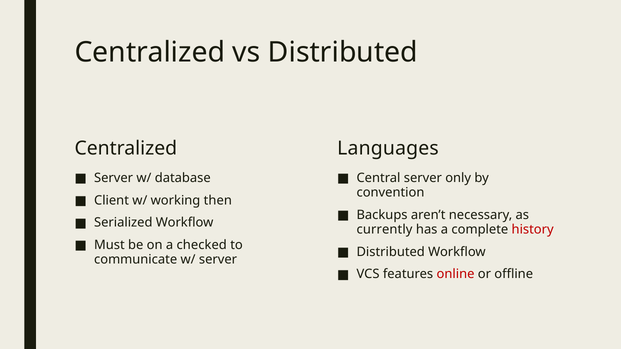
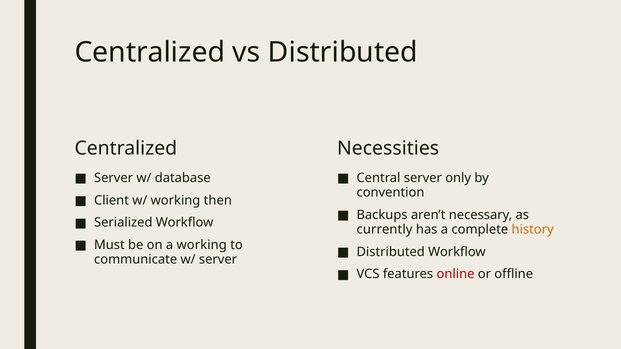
Languages: Languages -> Necessities (388, 149)
history colour: red -> orange (533, 230)
a checked: checked -> working (202, 245)
